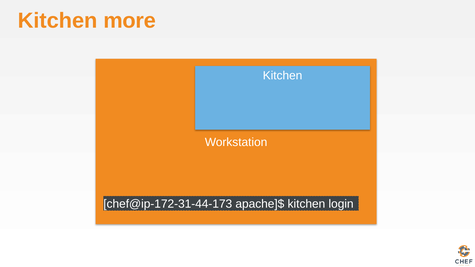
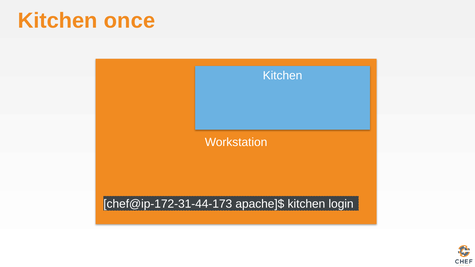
more: more -> once (129, 21)
